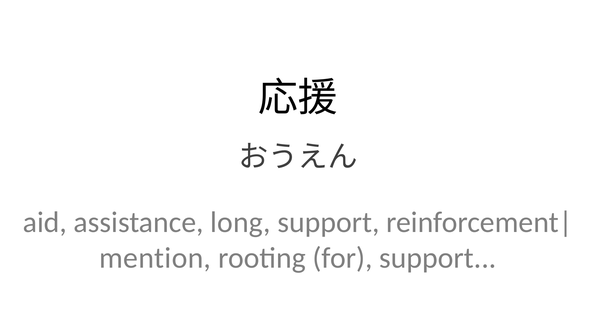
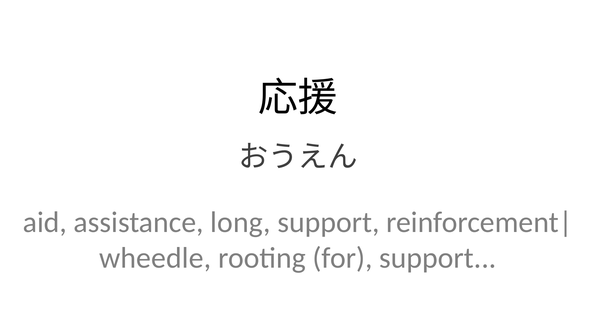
mention: mention -> wheedle (155, 258)
